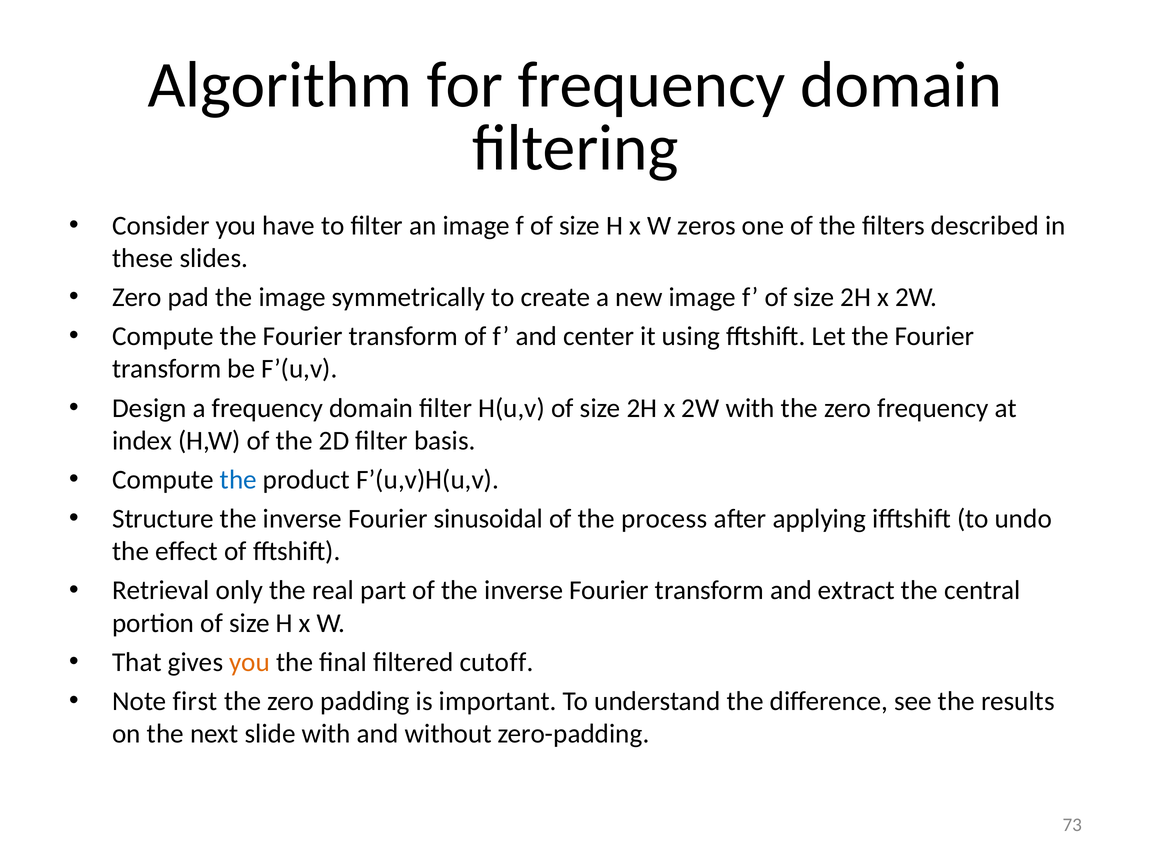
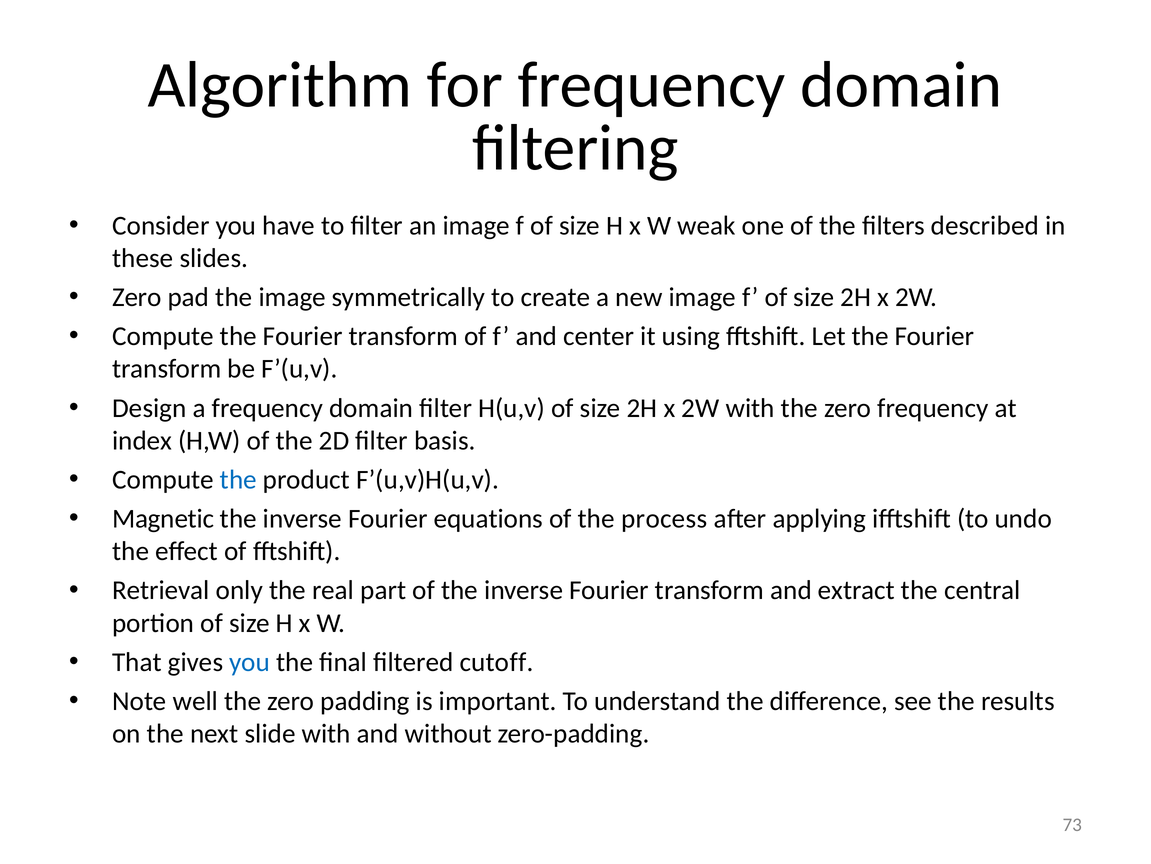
zeros: zeros -> weak (707, 225)
Structure: Structure -> Magnetic (163, 518)
sinusoidal: sinusoidal -> equations (488, 518)
you colour: orange -> blue (250, 662)
first: first -> well (195, 701)
